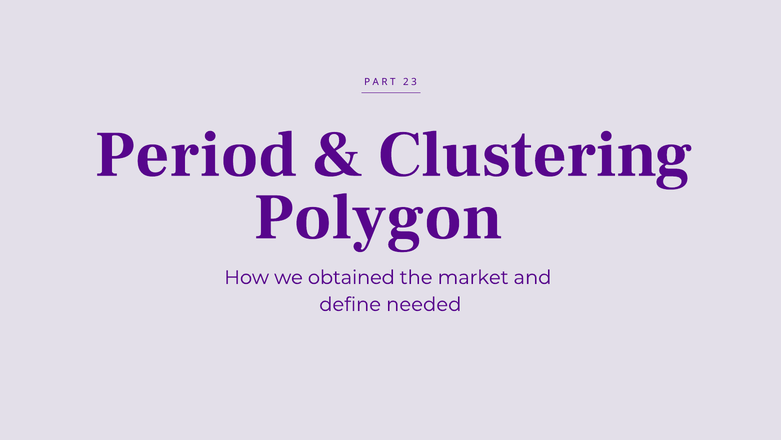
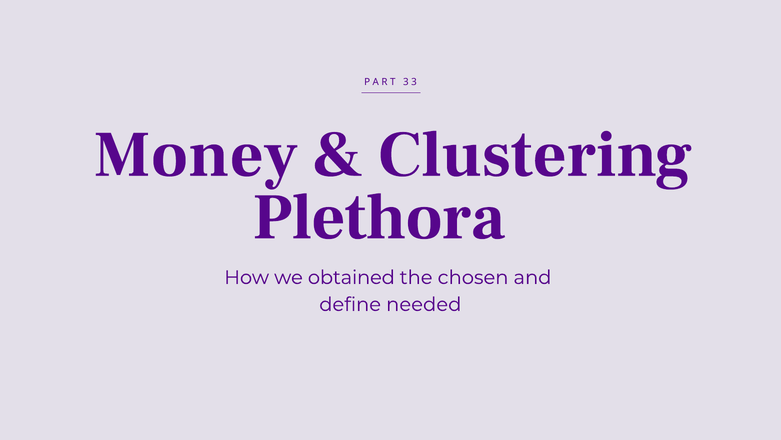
T 2: 2 -> 3 (406, 82)
Period: Period -> Money (196, 154)
Polygon: Polygon -> Plethora (379, 217)
market: market -> chosen (473, 277)
